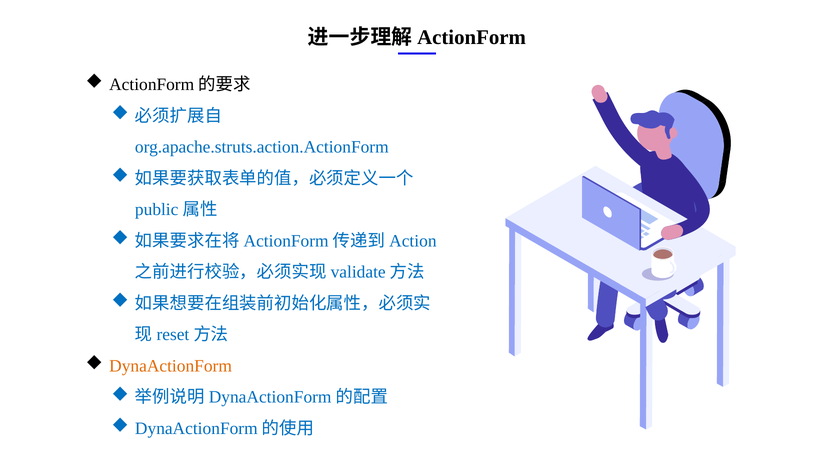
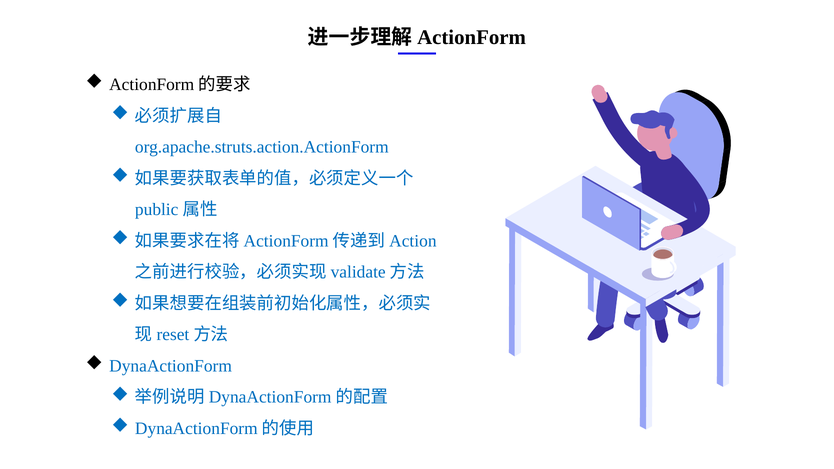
DynaActionForm colour: orange -> blue (171, 366)
